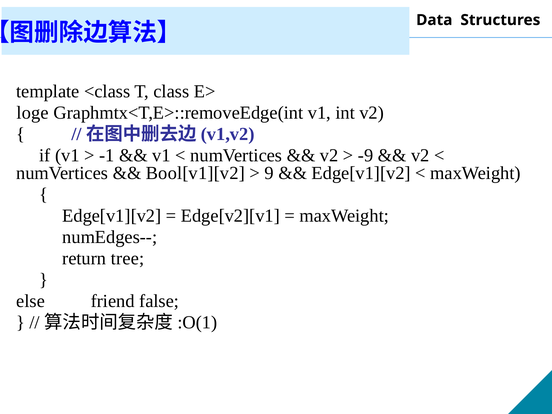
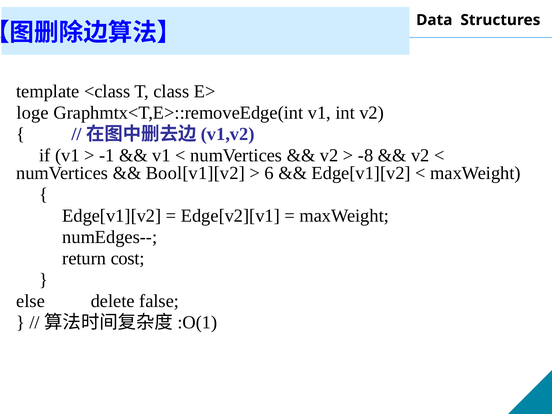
-9: -9 -> -8 (366, 155)
9: 9 -> 6 (269, 173)
tree: tree -> cost (128, 258)
friend: friend -> delete (113, 301)
